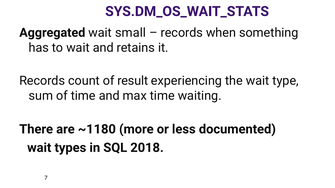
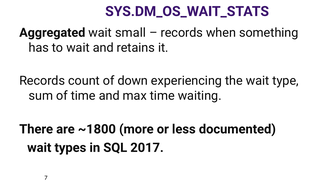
result: result -> down (133, 81)
~1180: ~1180 -> ~1800 (97, 129)
2018: 2018 -> 2017 (147, 148)
